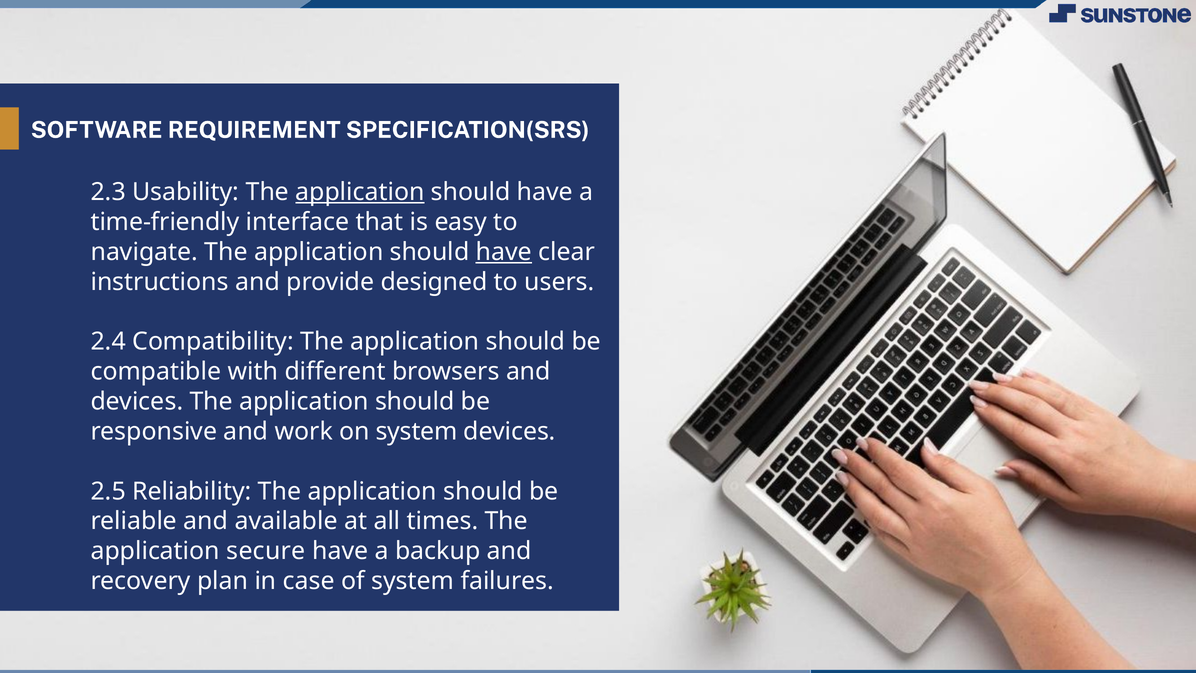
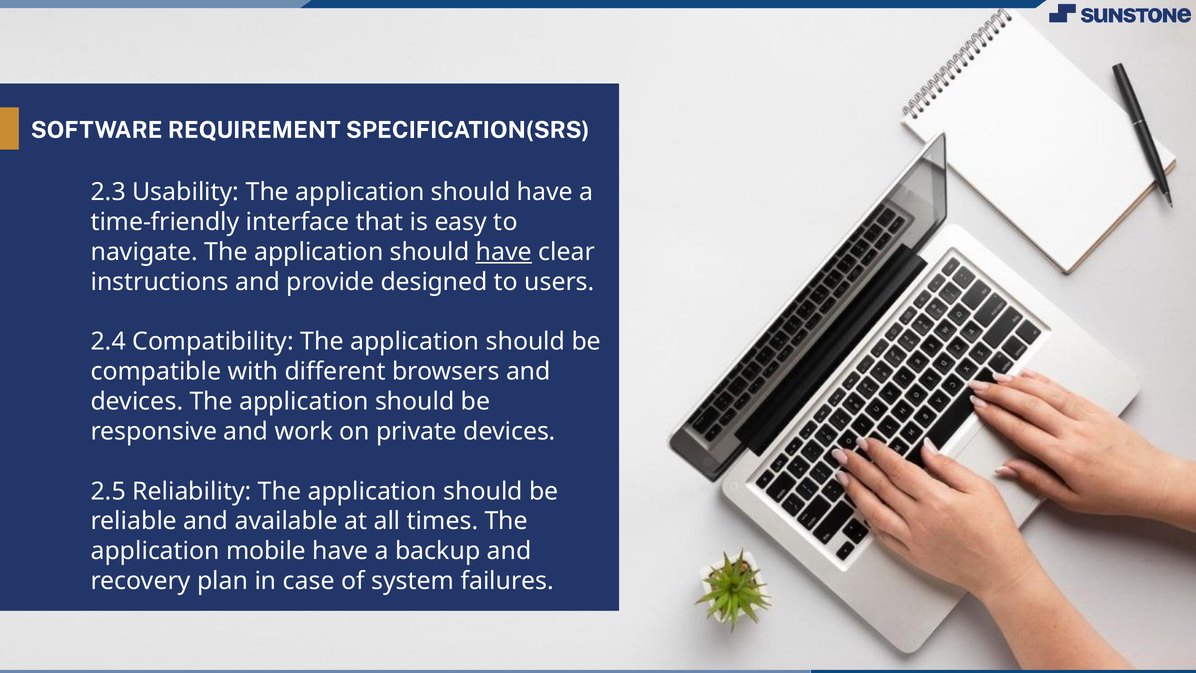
application underline: present -> none (360, 192)
on system: system -> private (417, 431)
secure: secure -> mobile (266, 551)
